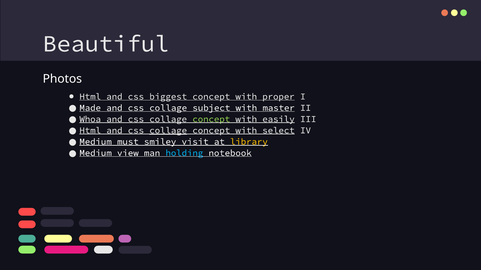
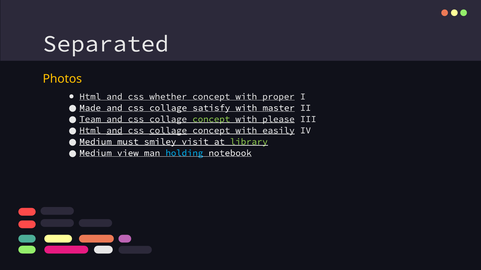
Beautiful: Beautiful -> Separated (106, 44)
Photos colour: white -> yellow (62, 79)
biggest: biggest -> whether (168, 97)
subject: subject -> satisfy (211, 108)
Whoa: Whoa -> Team (90, 119)
easily: easily -> please (278, 119)
and underline: none -> present (114, 131)
select: select -> easily (278, 131)
library colour: yellow -> light green (249, 142)
